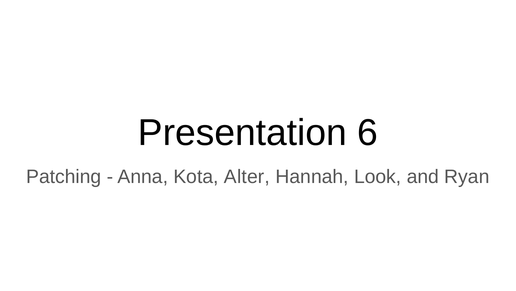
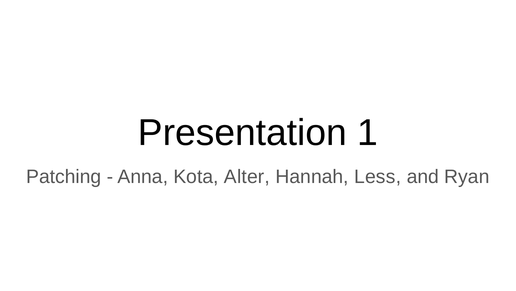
6: 6 -> 1 (368, 132)
Look: Look -> Less (378, 176)
